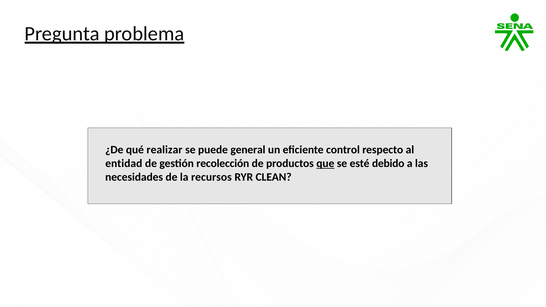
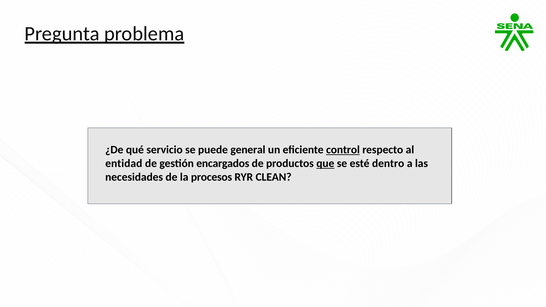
realizar: realizar -> servicio (165, 150)
control underline: none -> present (343, 150)
recolección: recolección -> encargados (223, 163)
debido: debido -> dentro (388, 163)
recursos: recursos -> procesos (212, 177)
